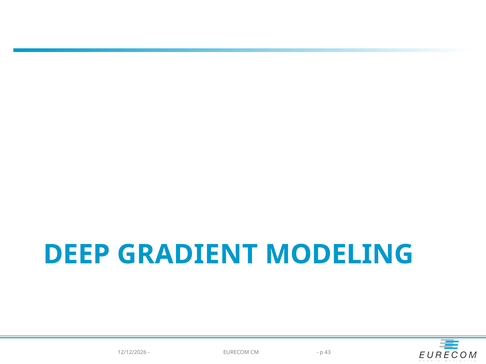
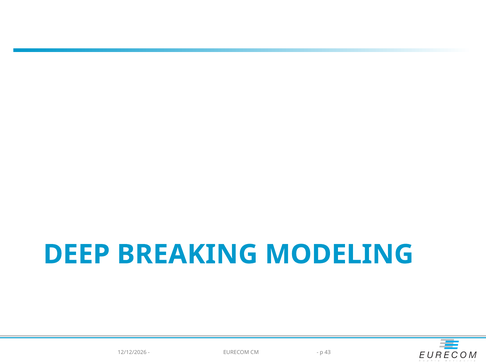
GRADIENT: GRADIENT -> BREAKING (187, 255)
